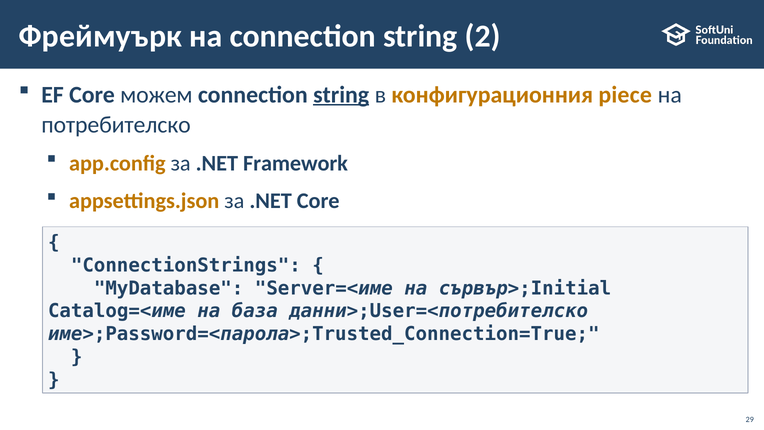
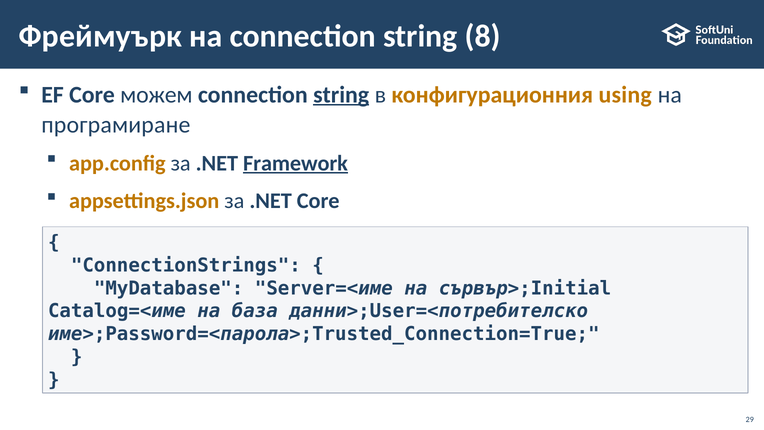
2: 2 -> 8 (483, 36)
piece: piece -> using (625, 95)
потребителско: потребителско -> програмиране (116, 125)
Framework underline: none -> present (295, 163)
